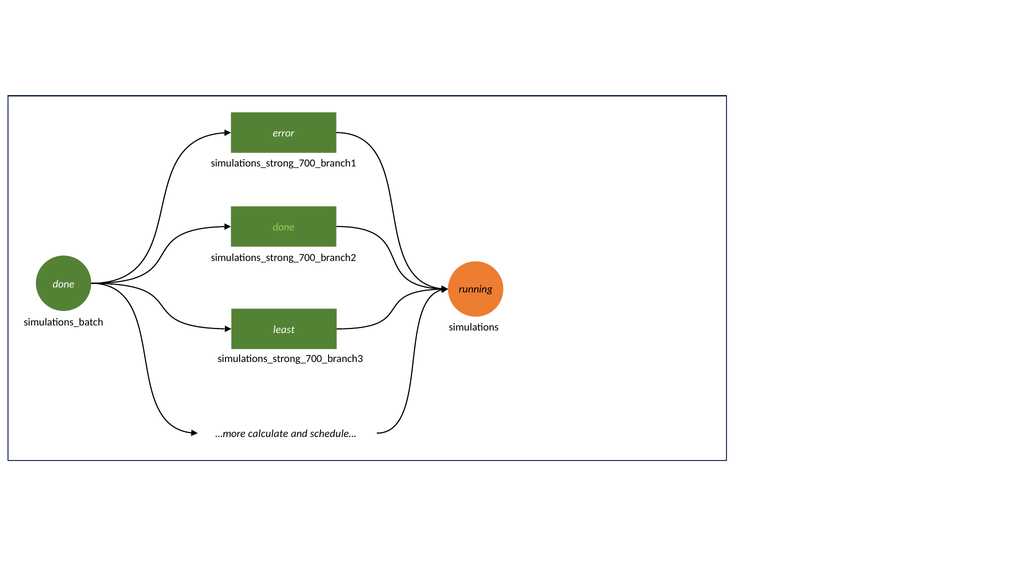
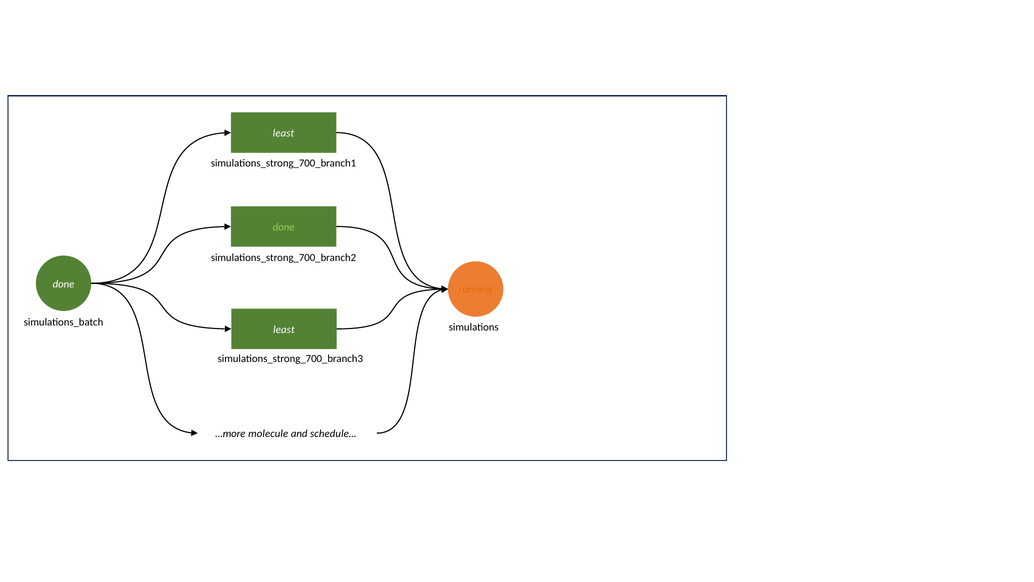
error: error -> least (284, 133)
running colour: black -> orange (476, 289)
calculate: calculate -> molecule (268, 434)
